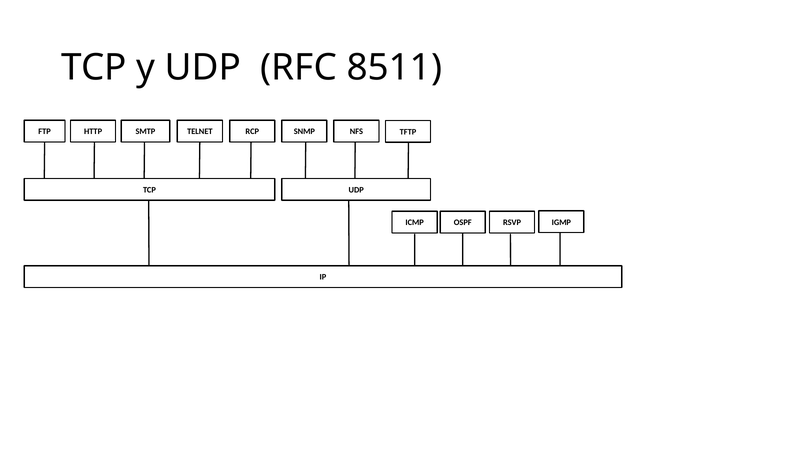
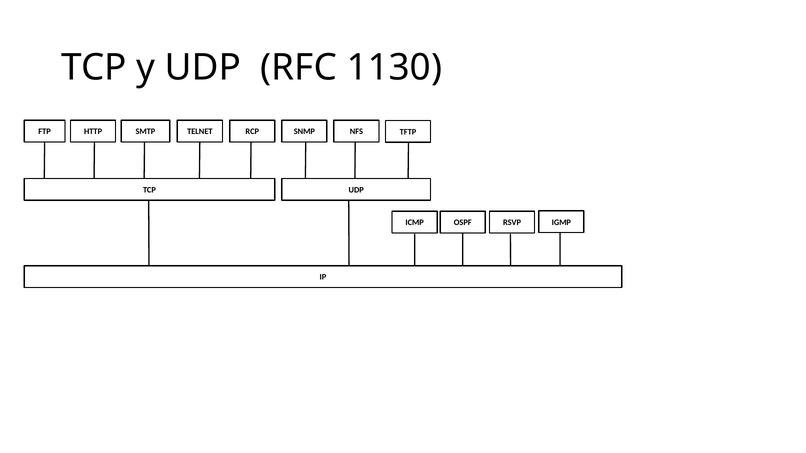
8511: 8511 -> 1130 (394, 68)
